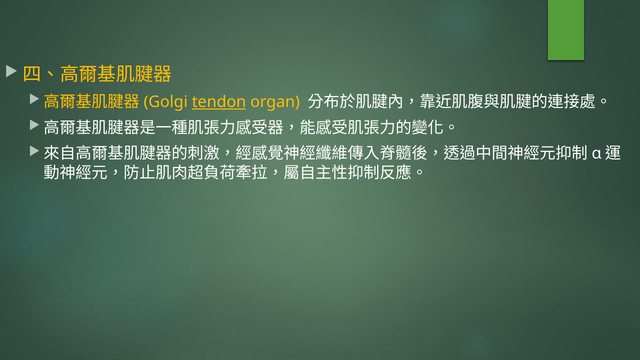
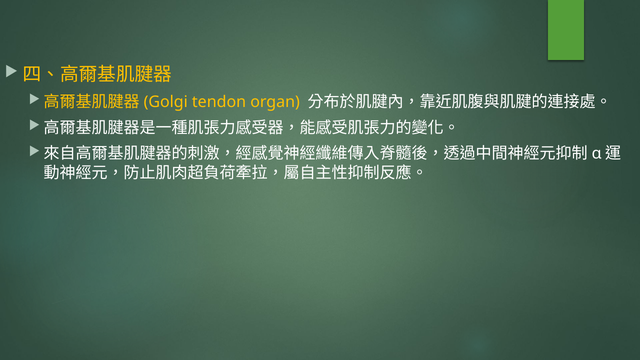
tendon underline: present -> none (219, 102)
